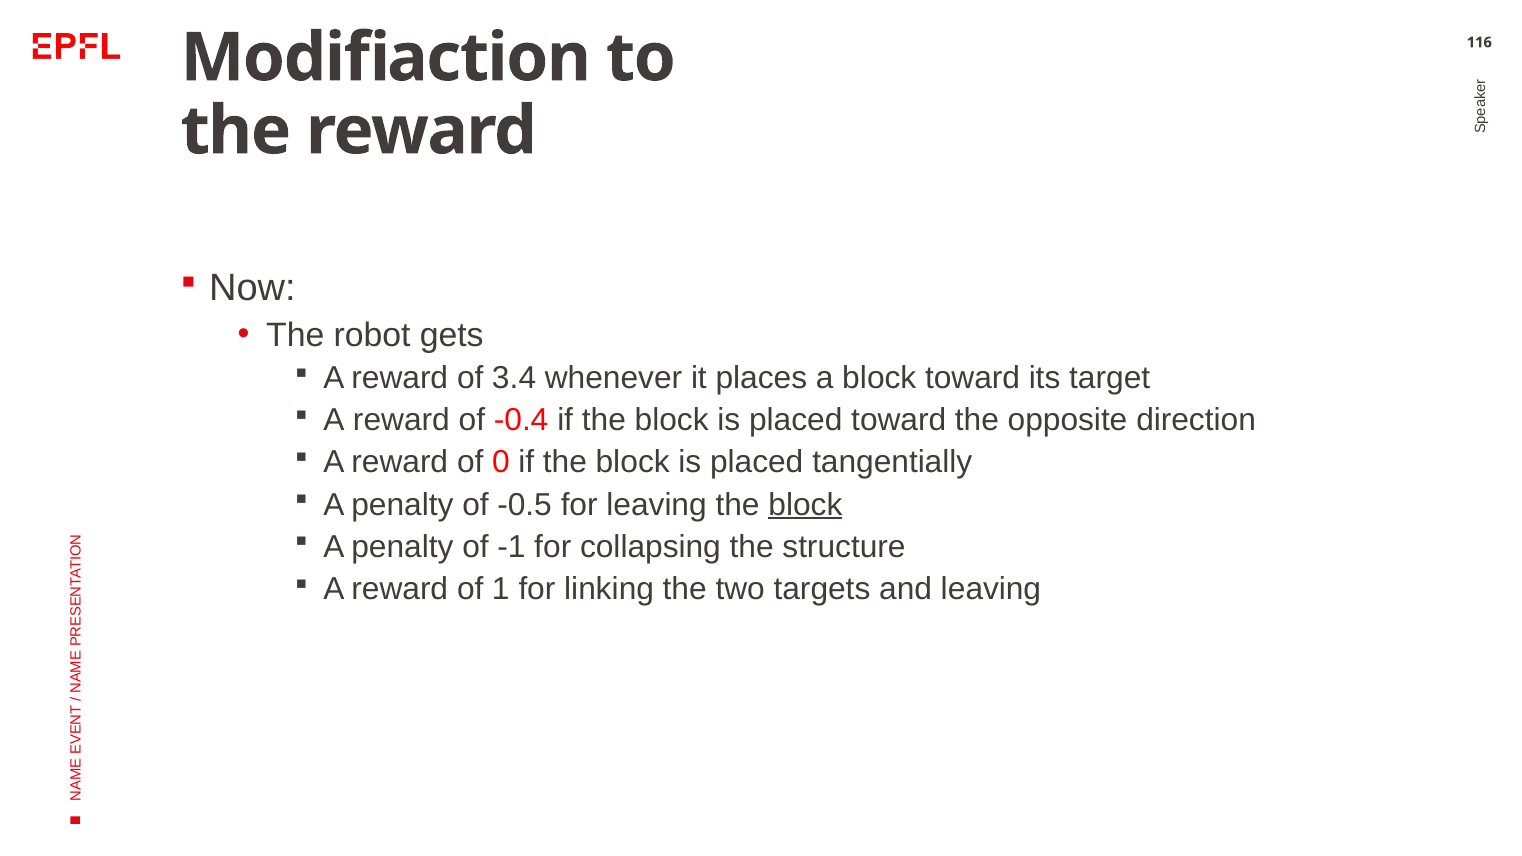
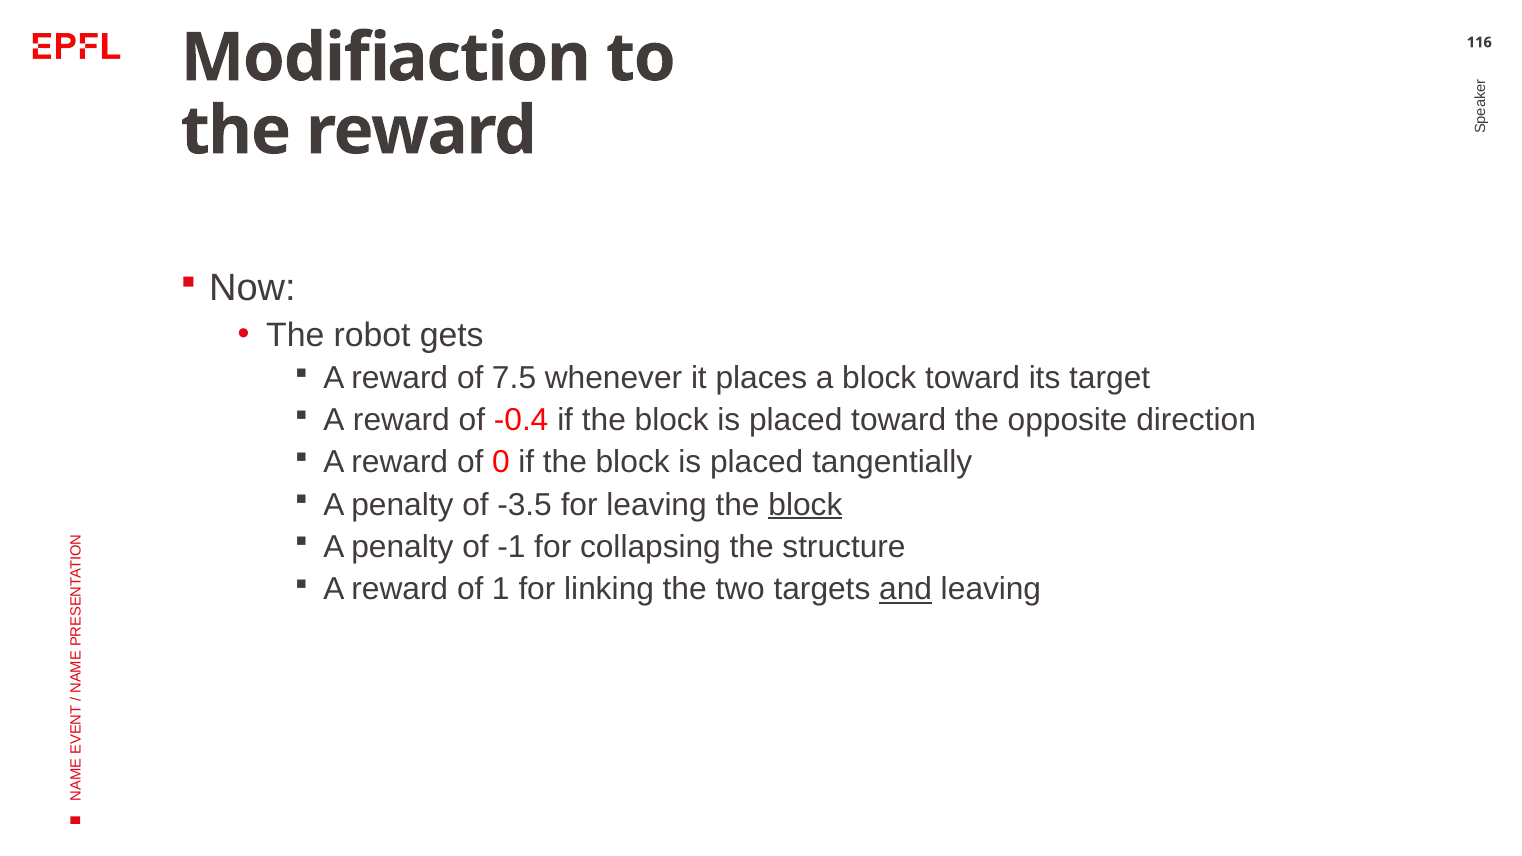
3.4: 3.4 -> 7.5 (514, 378)
-0.5: -0.5 -> -3.5 (525, 505)
and underline: none -> present (906, 589)
